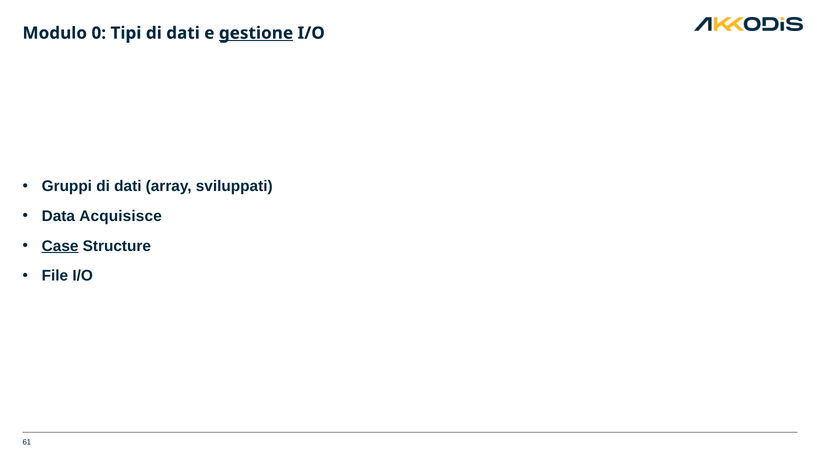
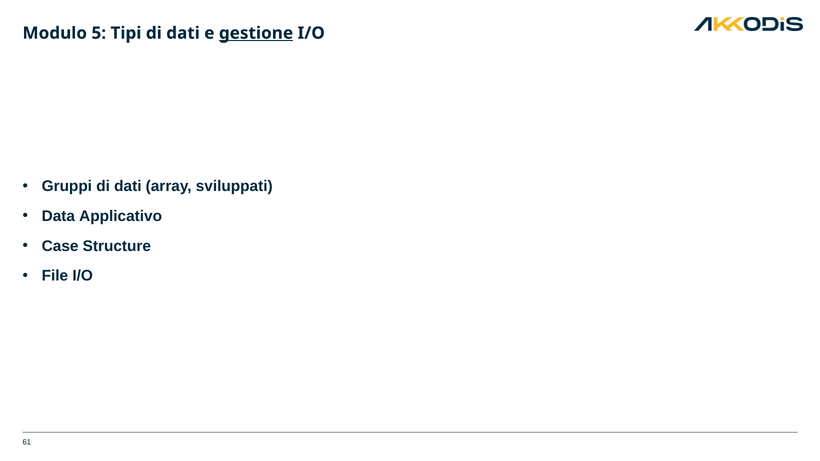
0: 0 -> 5 (99, 33)
Acquisisce: Acquisisce -> Applicativo (121, 216)
Case underline: present -> none (60, 246)
